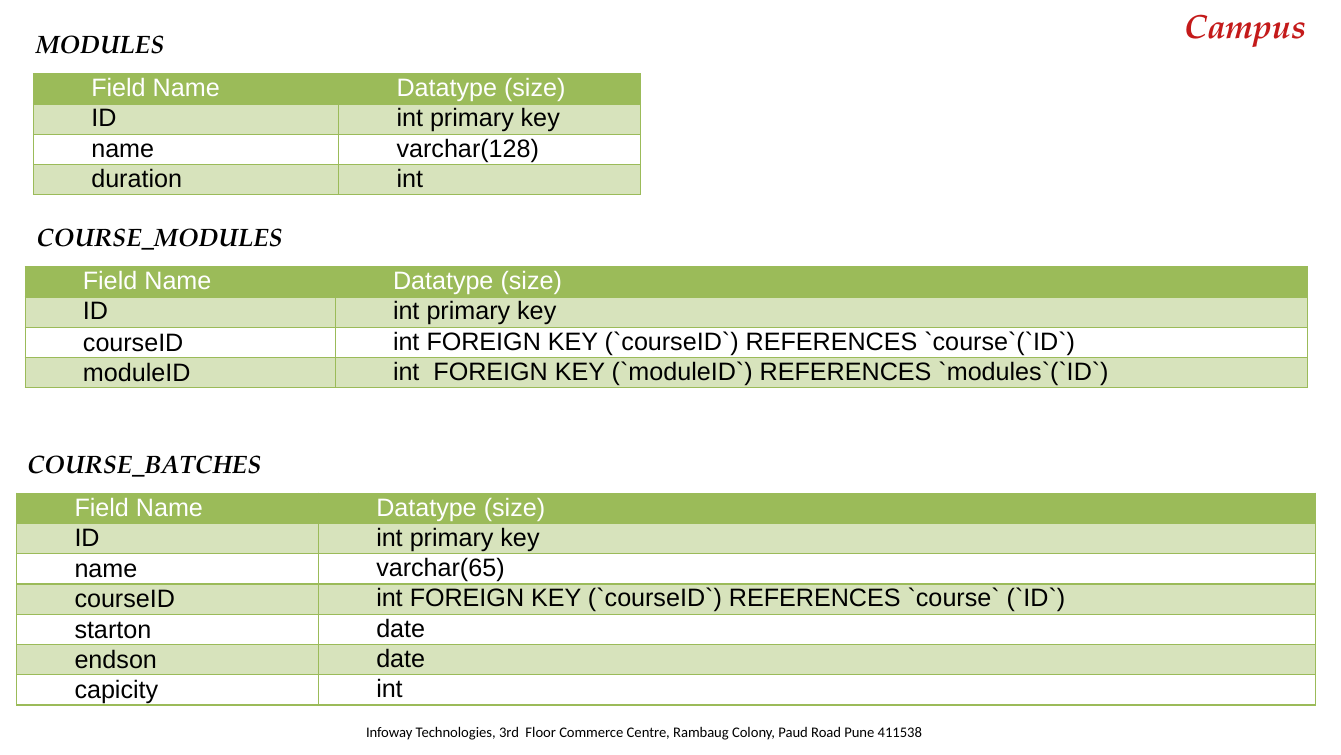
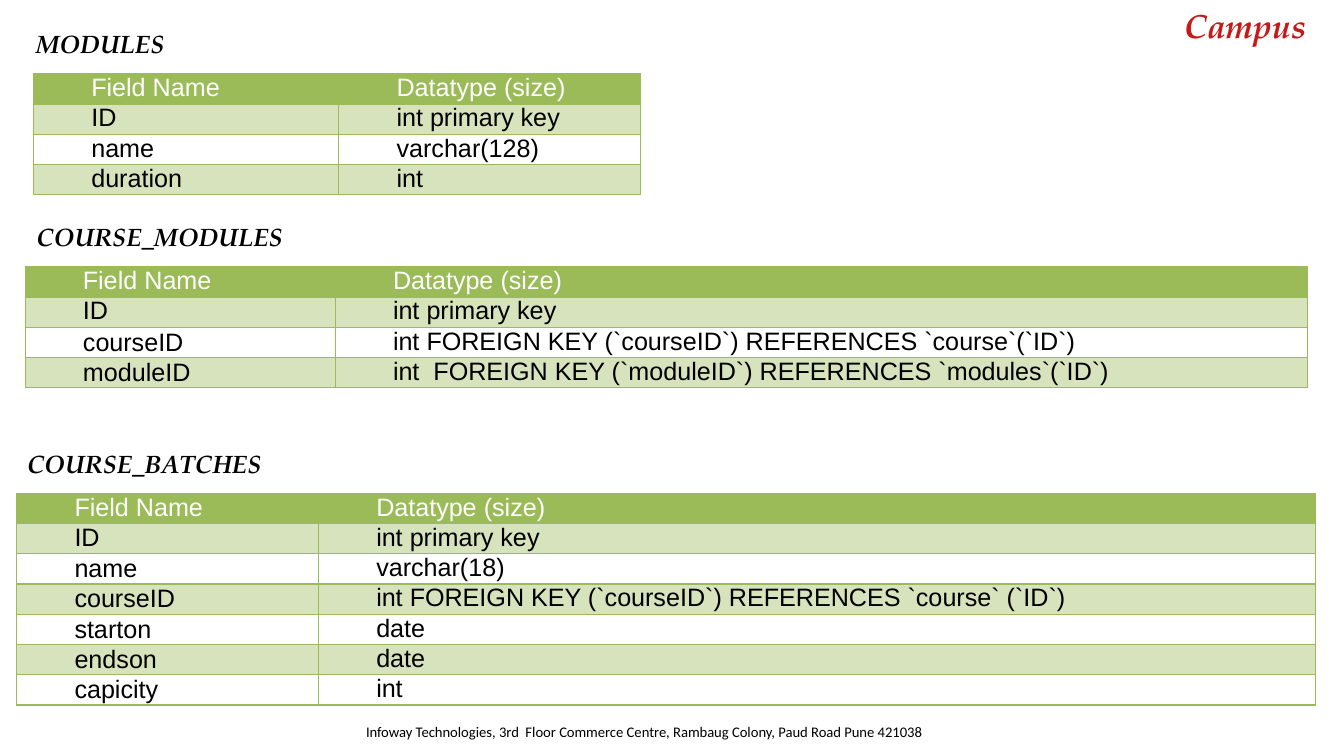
varchar(65: varchar(65 -> varchar(18 (440, 568)
411538: 411538 -> 421038 (900, 732)
